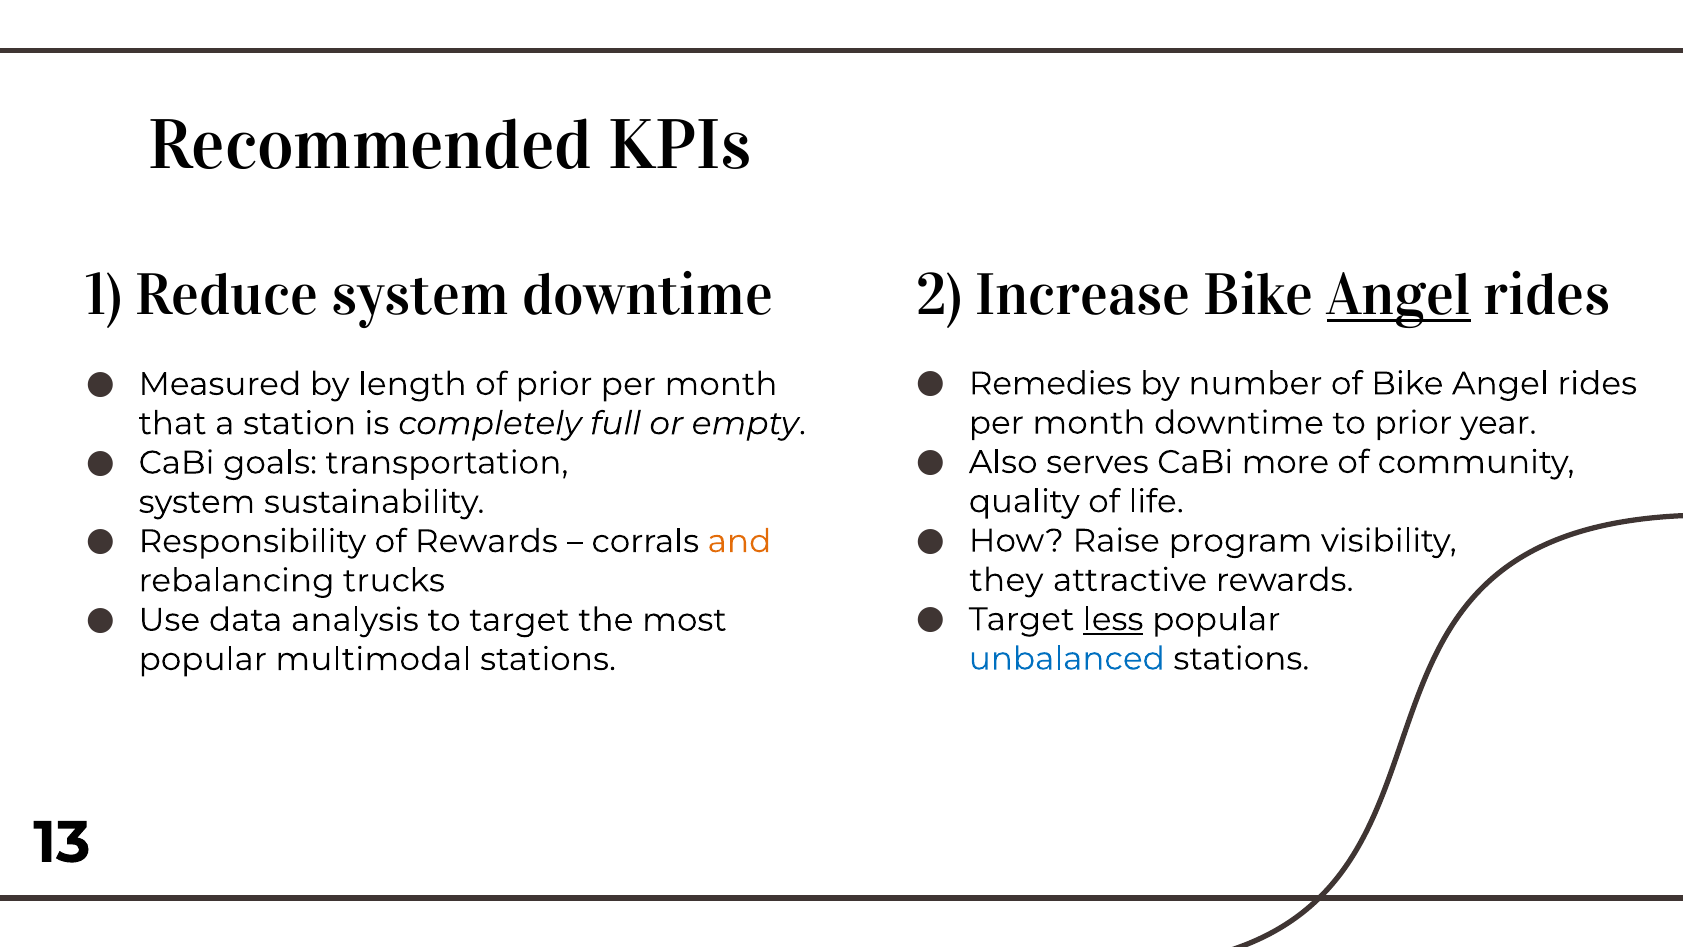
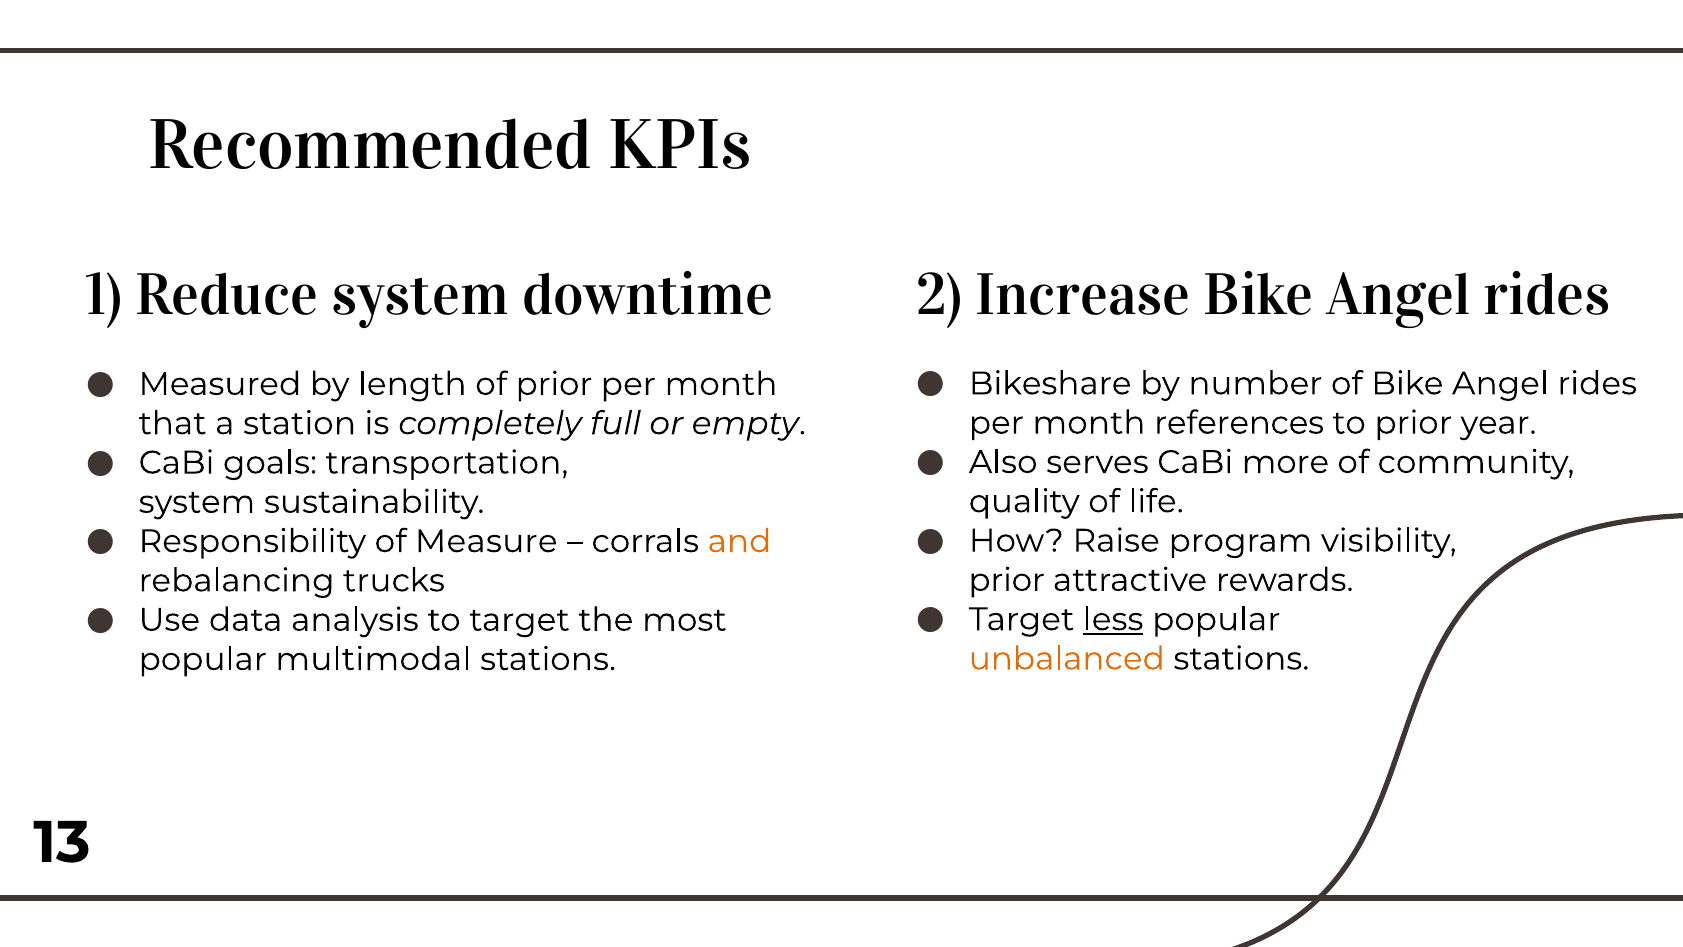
Angel underline: present -> none (1399, 295)
Remedies: Remedies -> Bikeshare (1050, 384)
month downtime: downtime -> references (1239, 423)
of Rewards: Rewards -> Measure (486, 541)
they: they -> prior (1007, 580)
unbalanced colour: blue -> orange (1067, 659)
